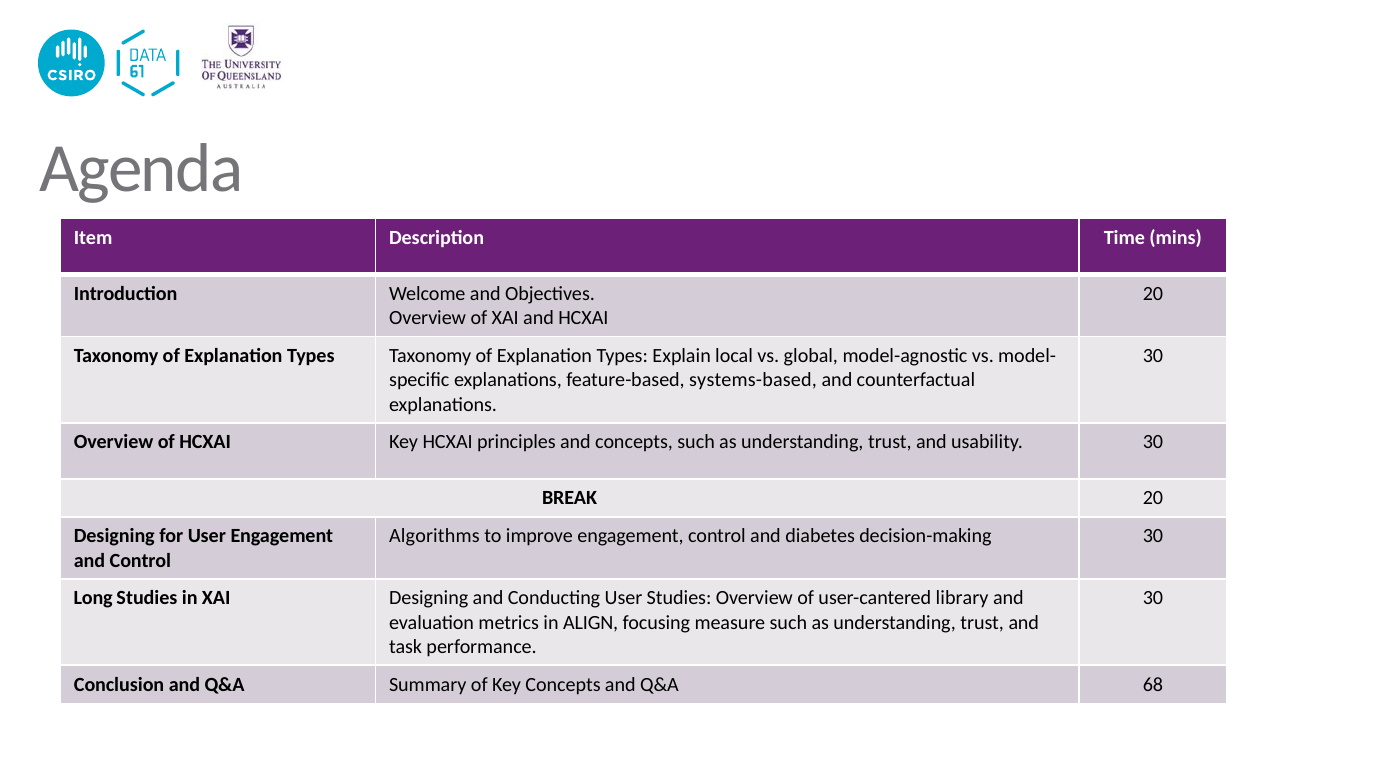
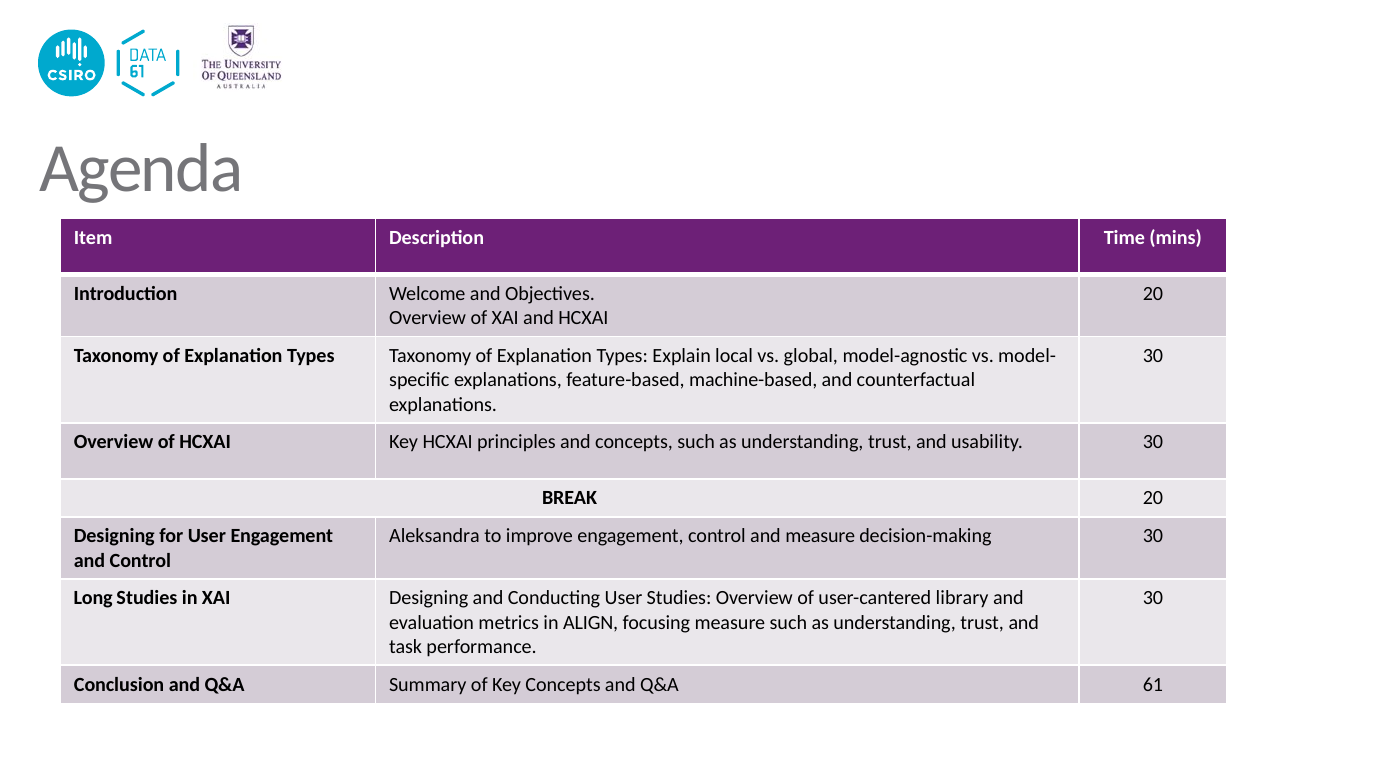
systems-based: systems-based -> machine-based (753, 380)
Algorithms: Algorithms -> Aleksandra (434, 536)
and diabetes: diabetes -> measure (820, 536)
68: 68 -> 61 (1153, 685)
